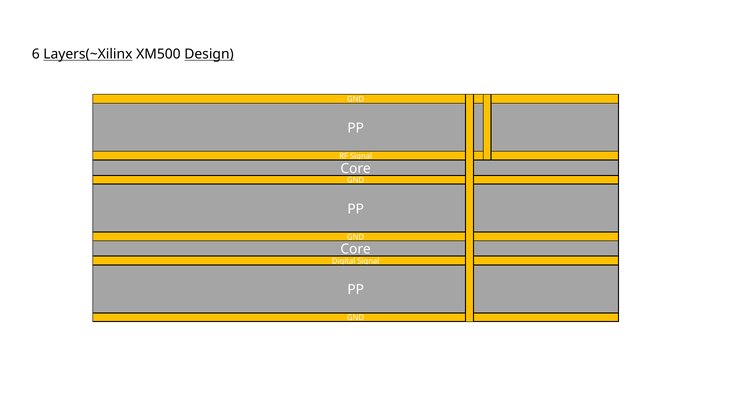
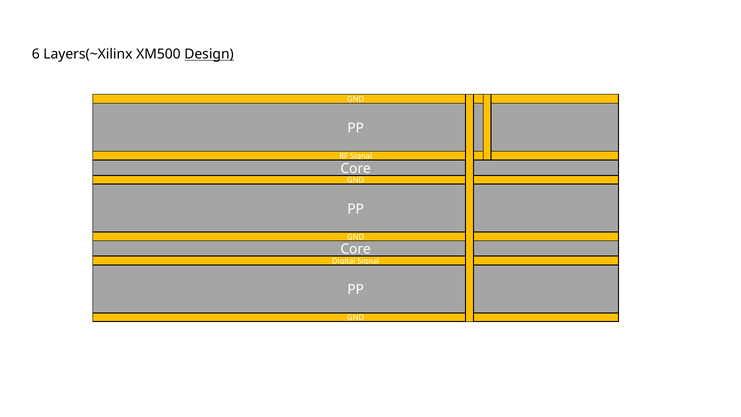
Layers(~Xilinx underline: present -> none (88, 54)
